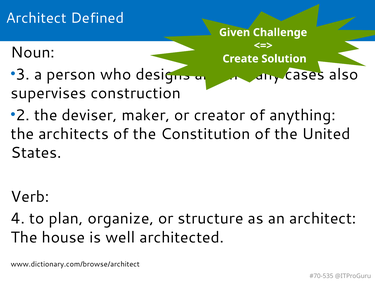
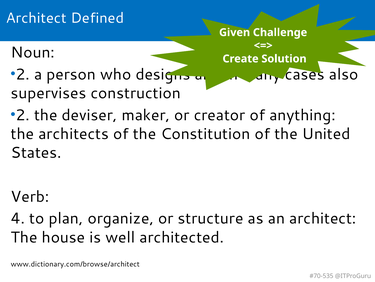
3: 3 -> 2 (23, 74)
